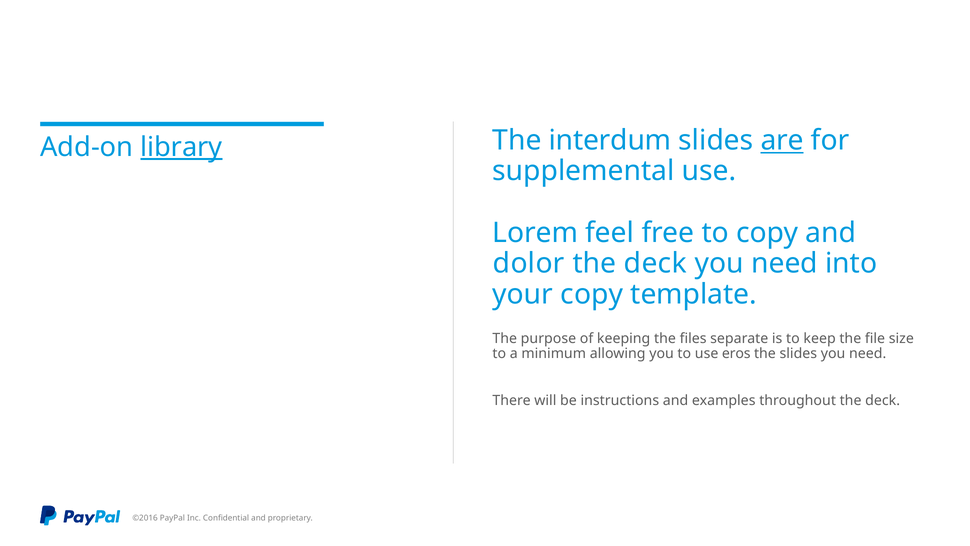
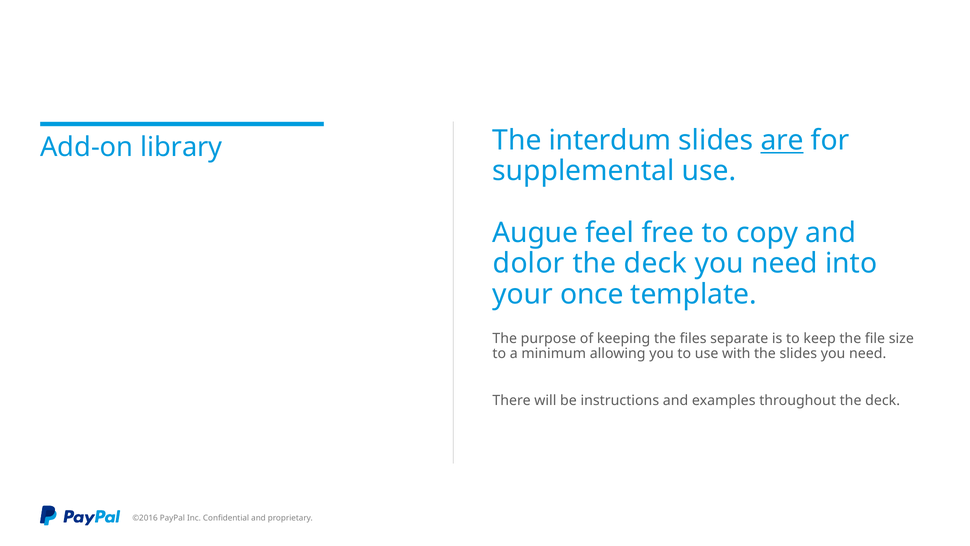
library underline: present -> none (181, 147)
Lorem: Lorem -> Augue (535, 233)
your copy: copy -> once (592, 294)
eros: eros -> with (736, 353)
